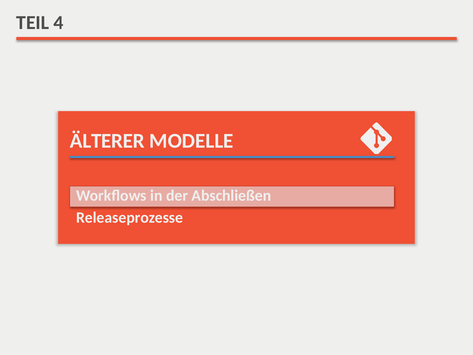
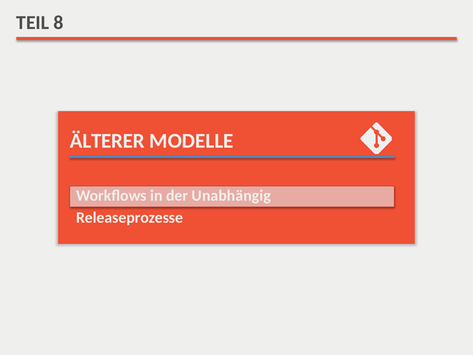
4: 4 -> 8 (59, 23)
Abschließen: Abschließen -> Unabhängig (231, 195)
